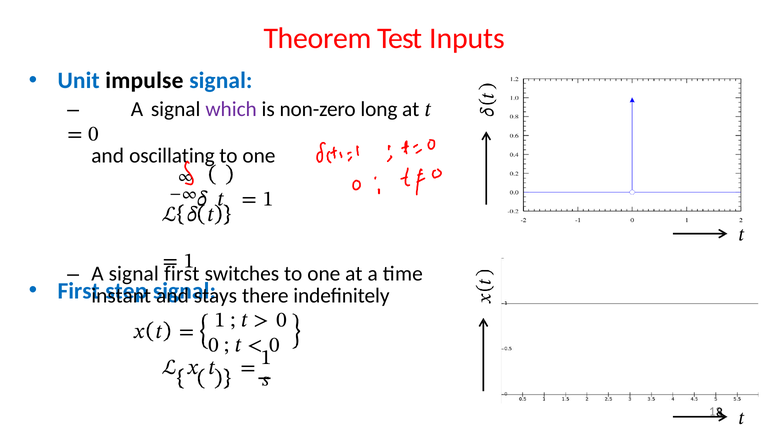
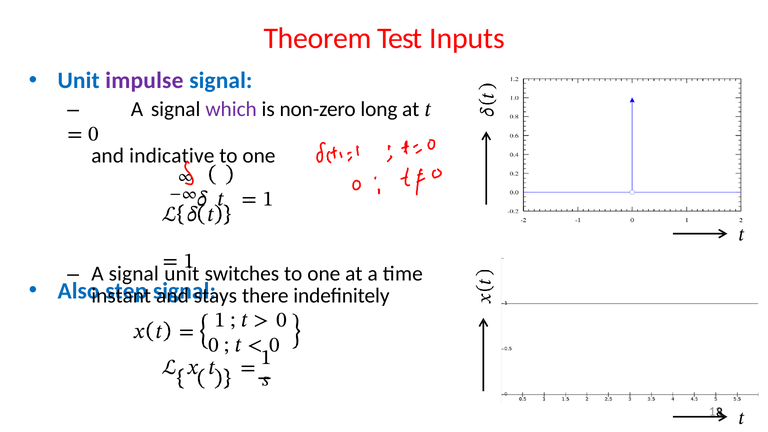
impulse colour: black -> purple (144, 81)
oscillating: oscillating -> indicative (172, 156)
signal first: first -> unit (182, 274)
First: First -> Also (79, 291)
